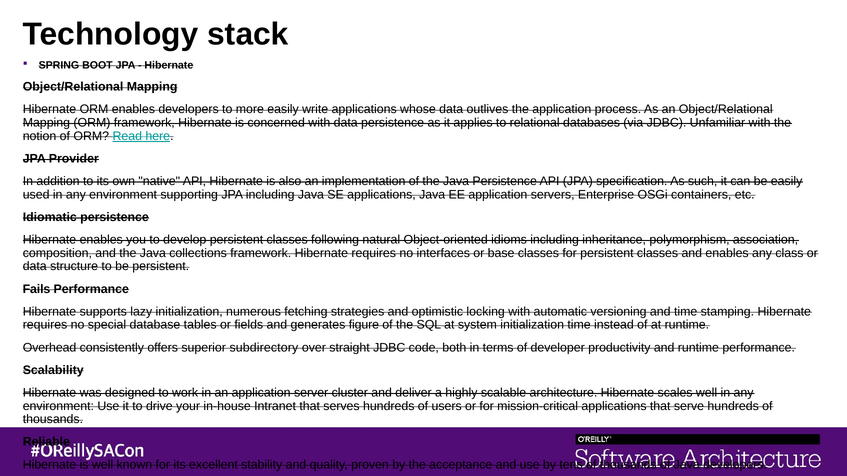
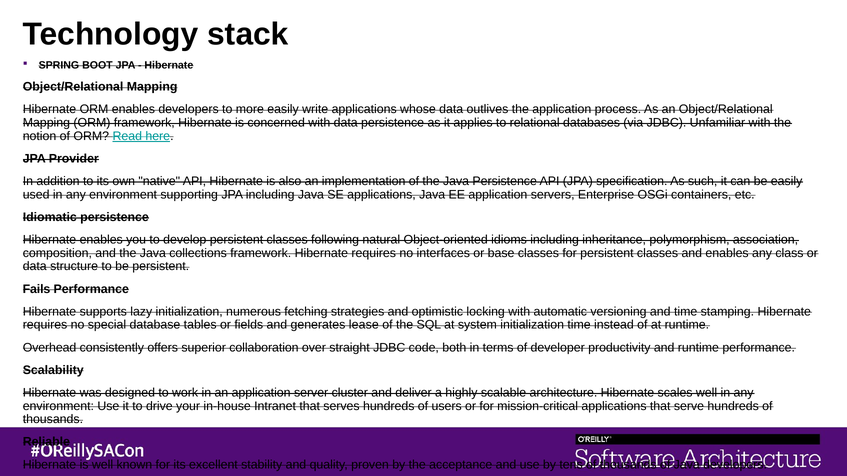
figure: figure -> lease (364, 325)
subdirectory: subdirectory -> collaboration (264, 348)
